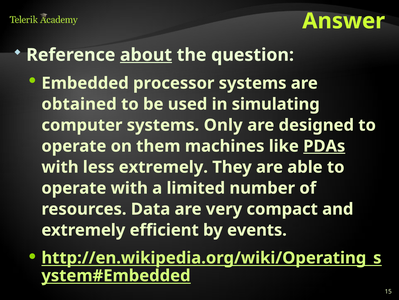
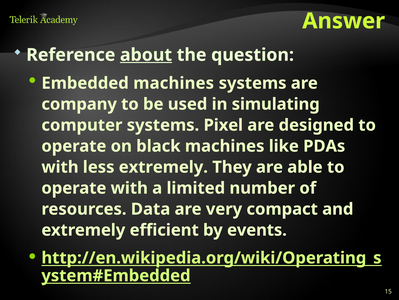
Embedded processor: processor -> machines (174, 83)
obtained: obtained -> company (79, 104)
Only: Only -> Pixel (223, 125)
them: them -> black (158, 146)
PDAs underline: present -> none (324, 146)
